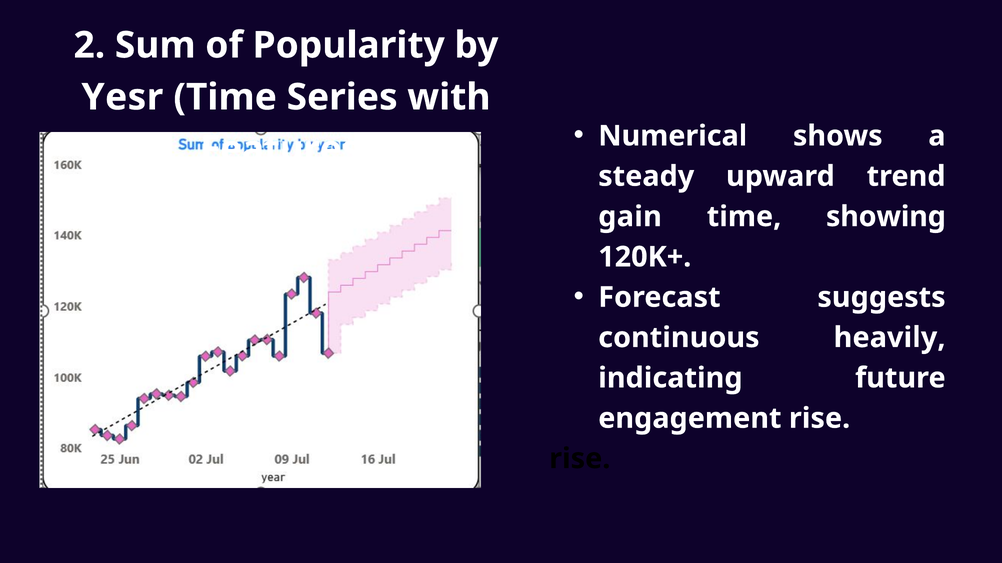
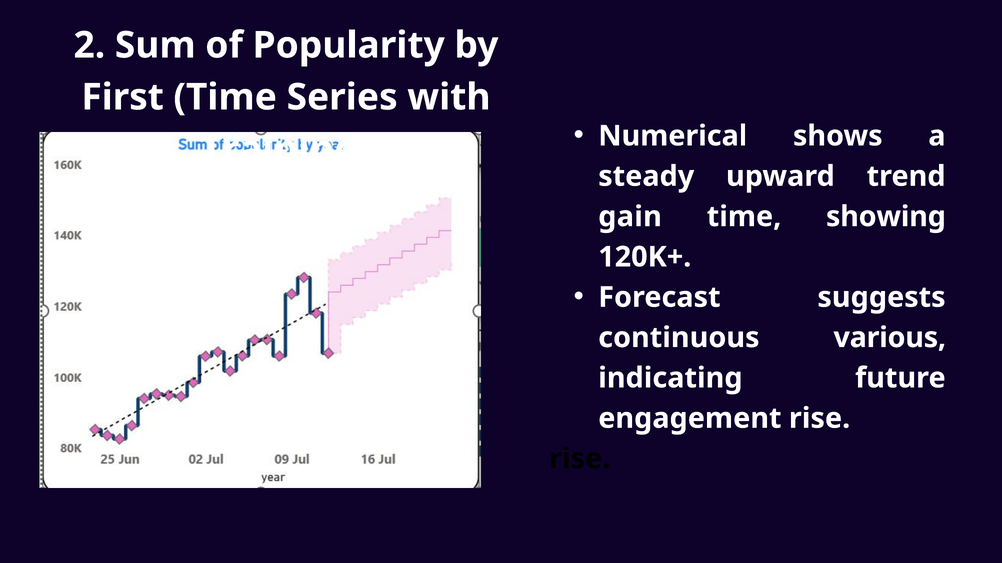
Yesr: Yesr -> First (123, 97)
Features: Features -> Training (286, 149)
heavily: heavily -> various (890, 338)
